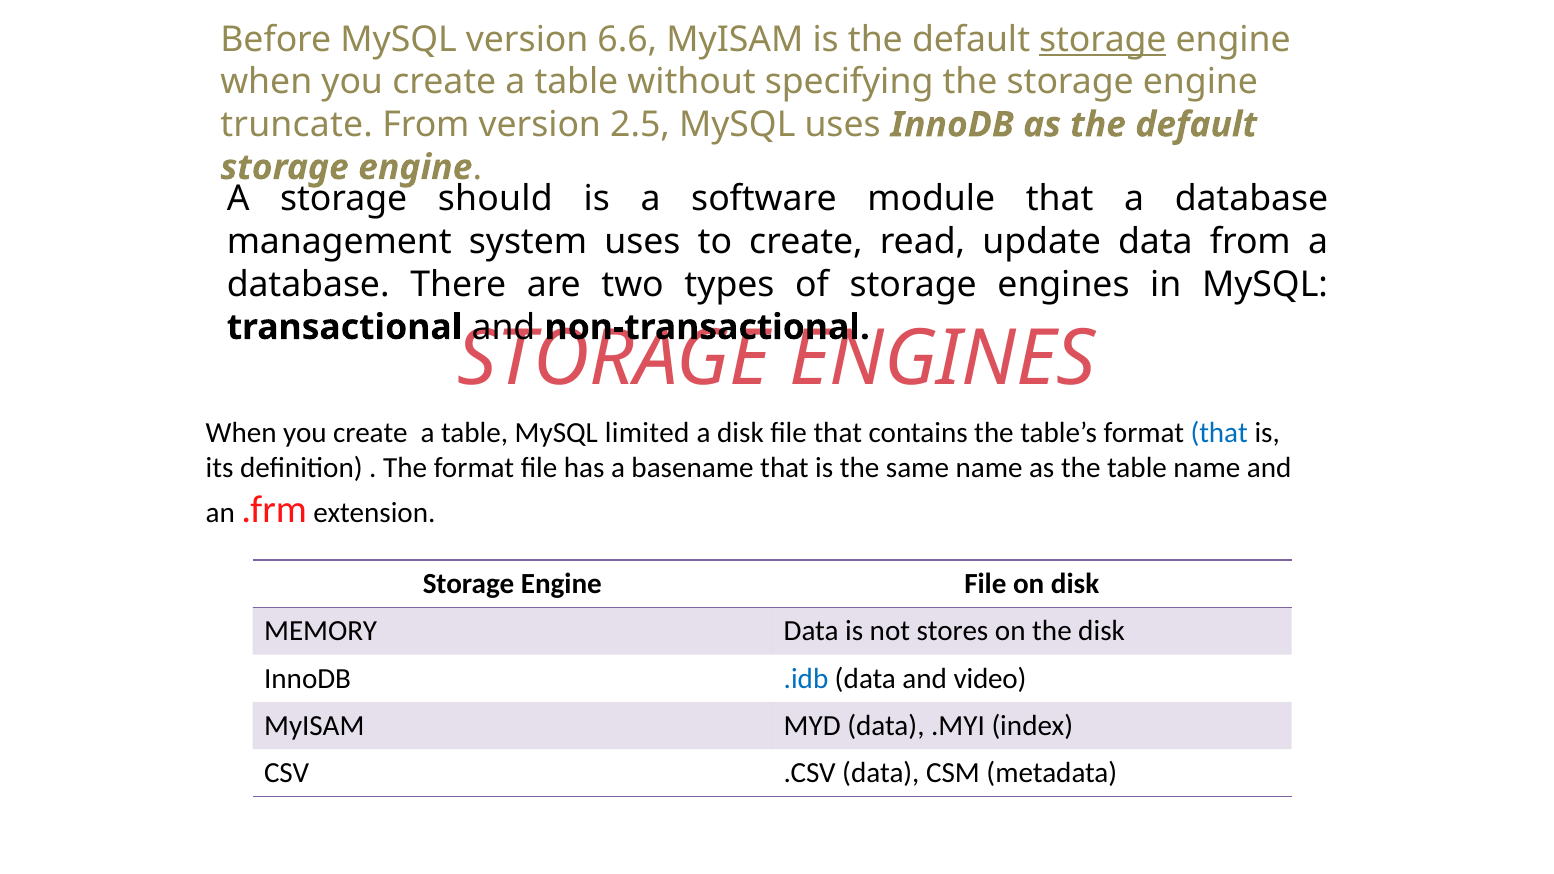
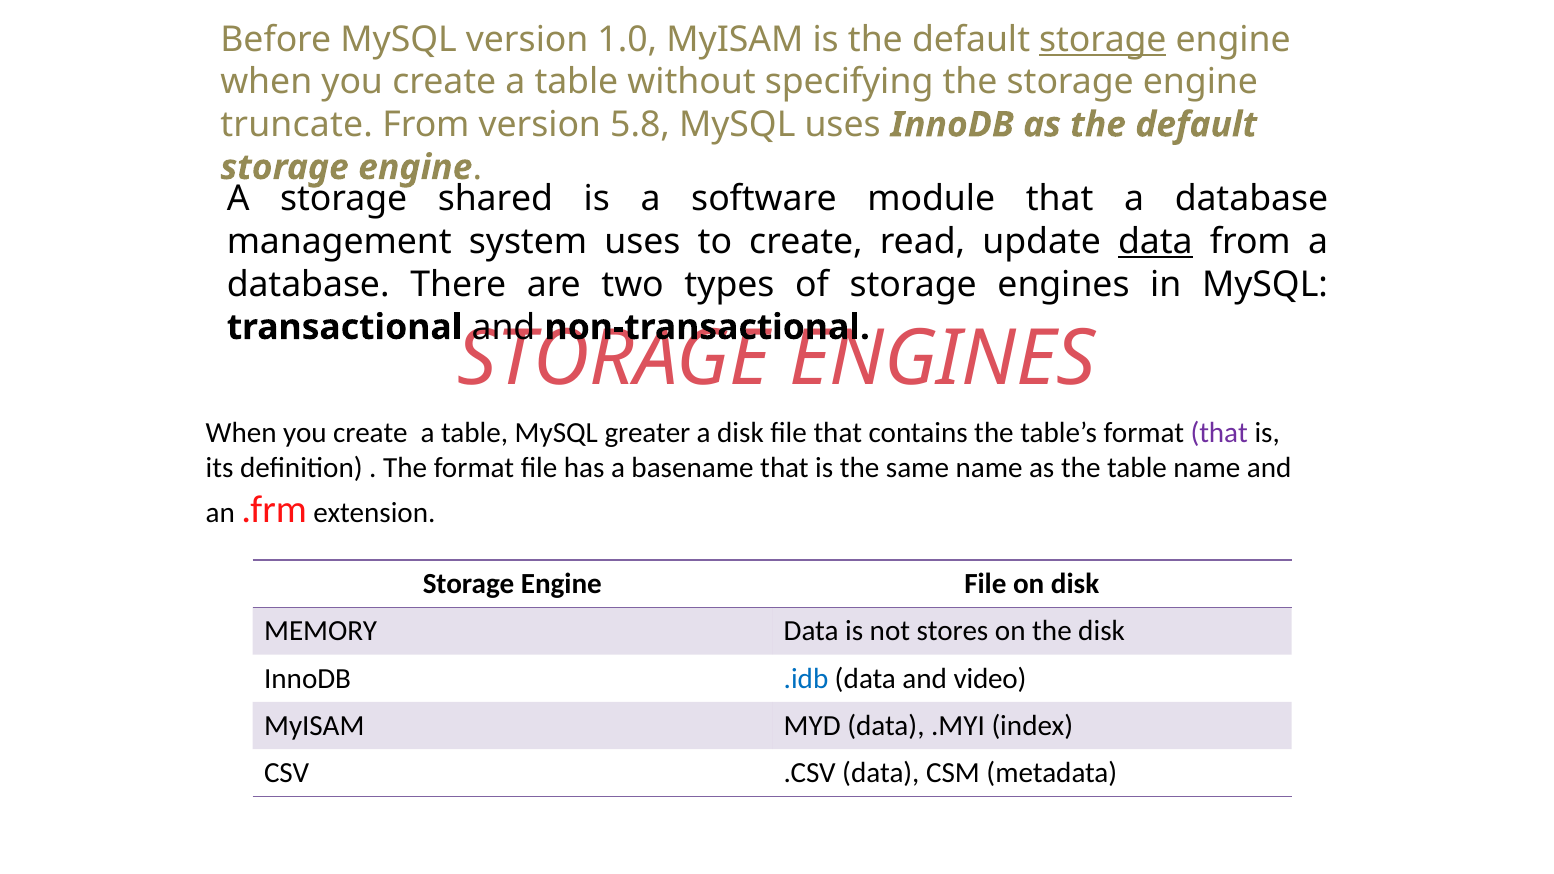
6.6: 6.6 -> 1.0 (627, 39)
2.5: 2.5 -> 5.8 (640, 125)
should: should -> shared (495, 199)
data underline: none -> present (1155, 242)
limited: limited -> greater (647, 433)
that colour: blue -> purple (1219, 433)
